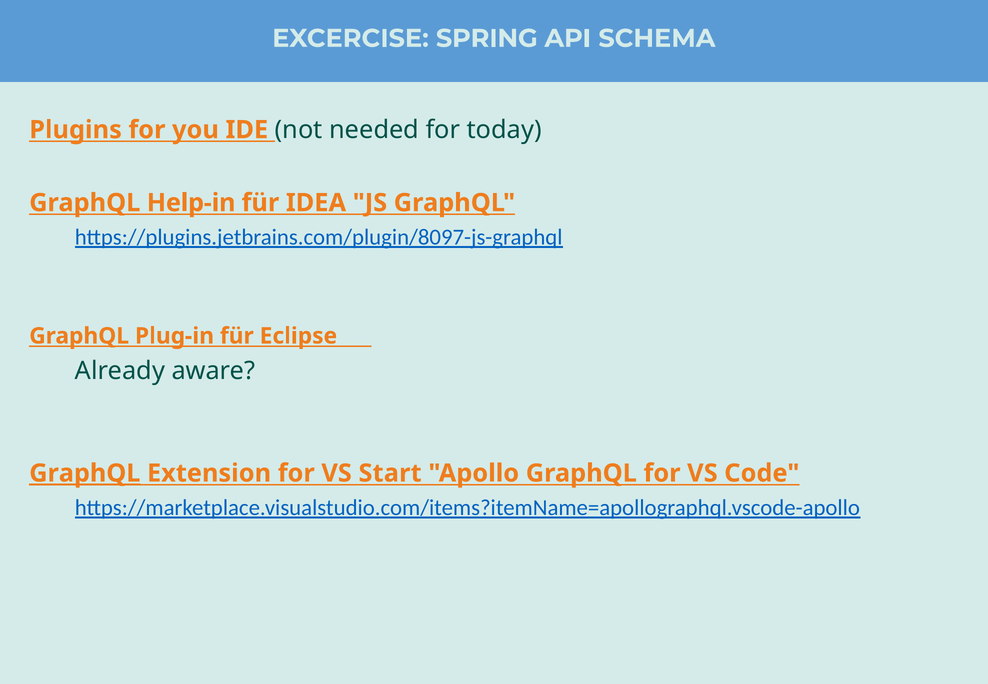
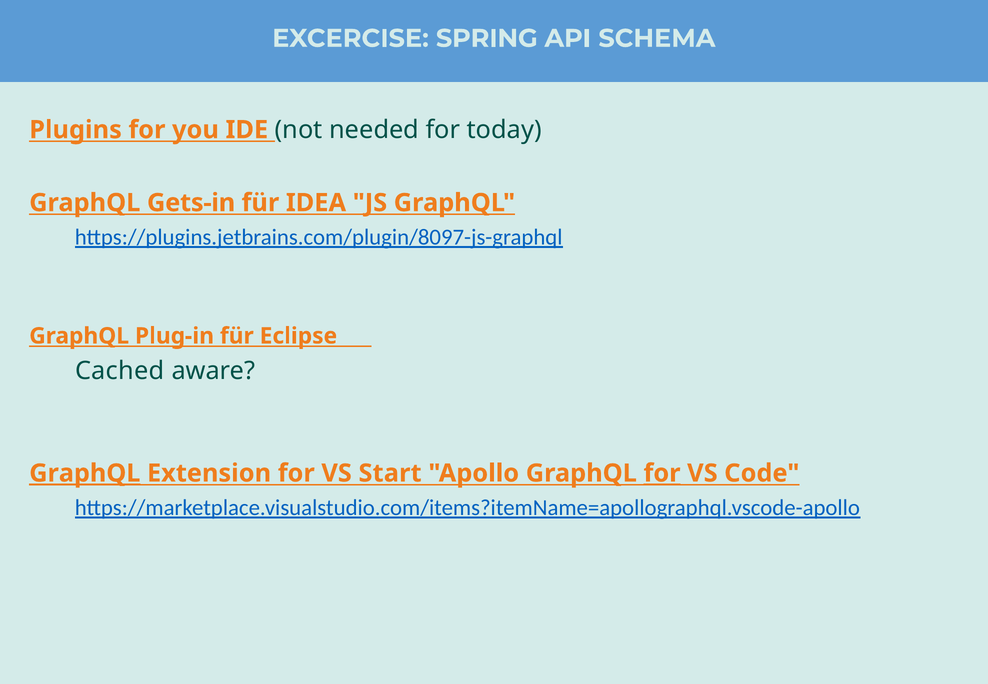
Help-in: Help-in -> Gets-in (191, 203)
Already: Already -> Cached (120, 371)
for underline: none -> present (662, 473)
